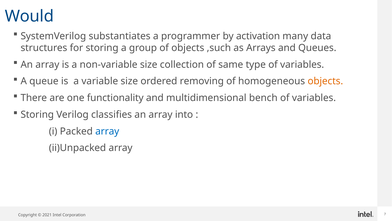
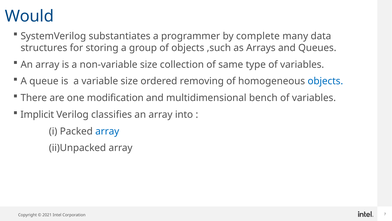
activation: activation -> complete (258, 36)
objects colour: orange -> blue (325, 81)
functionality: functionality -> modification (115, 98)
Storing: Storing -> Implicit (37, 114)
